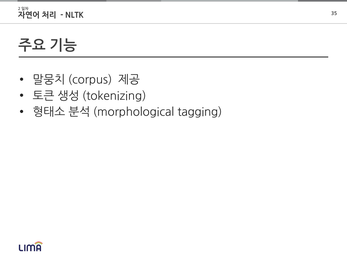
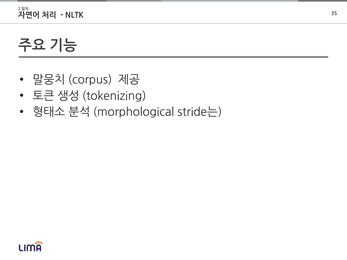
tagging: tagging -> stride는 (200, 112)
